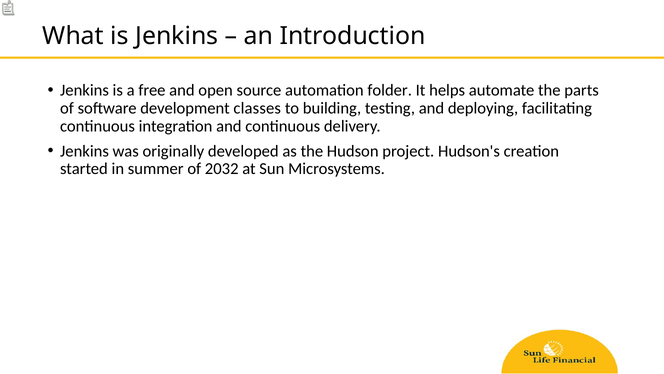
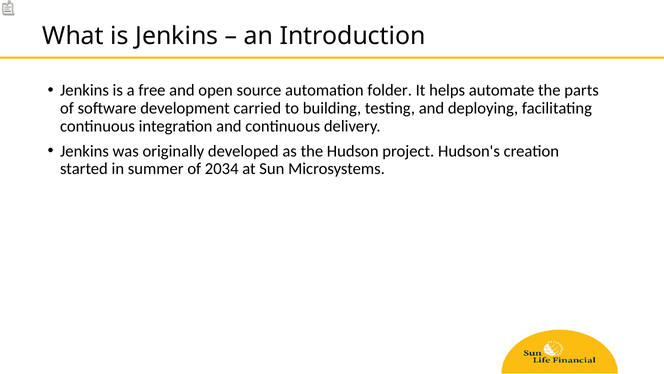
classes: classes -> carried (257, 108)
2032: 2032 -> 2034 (222, 169)
